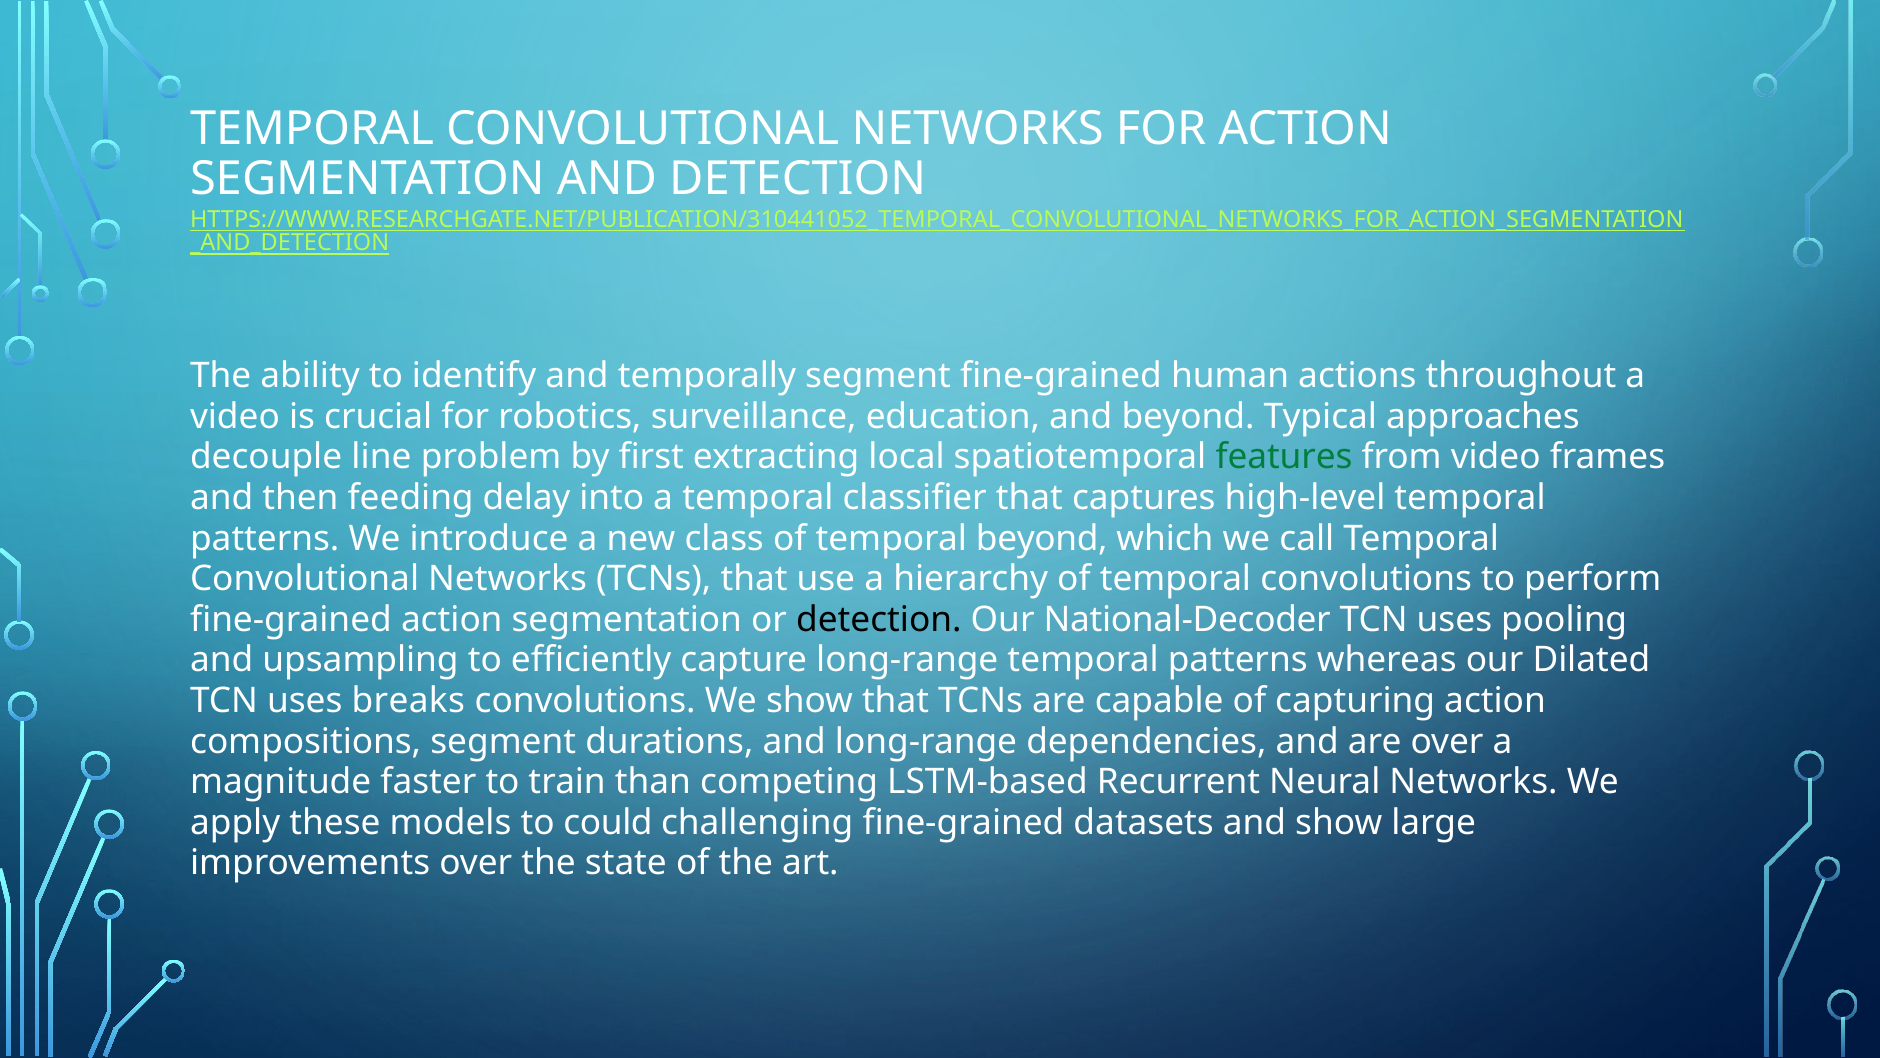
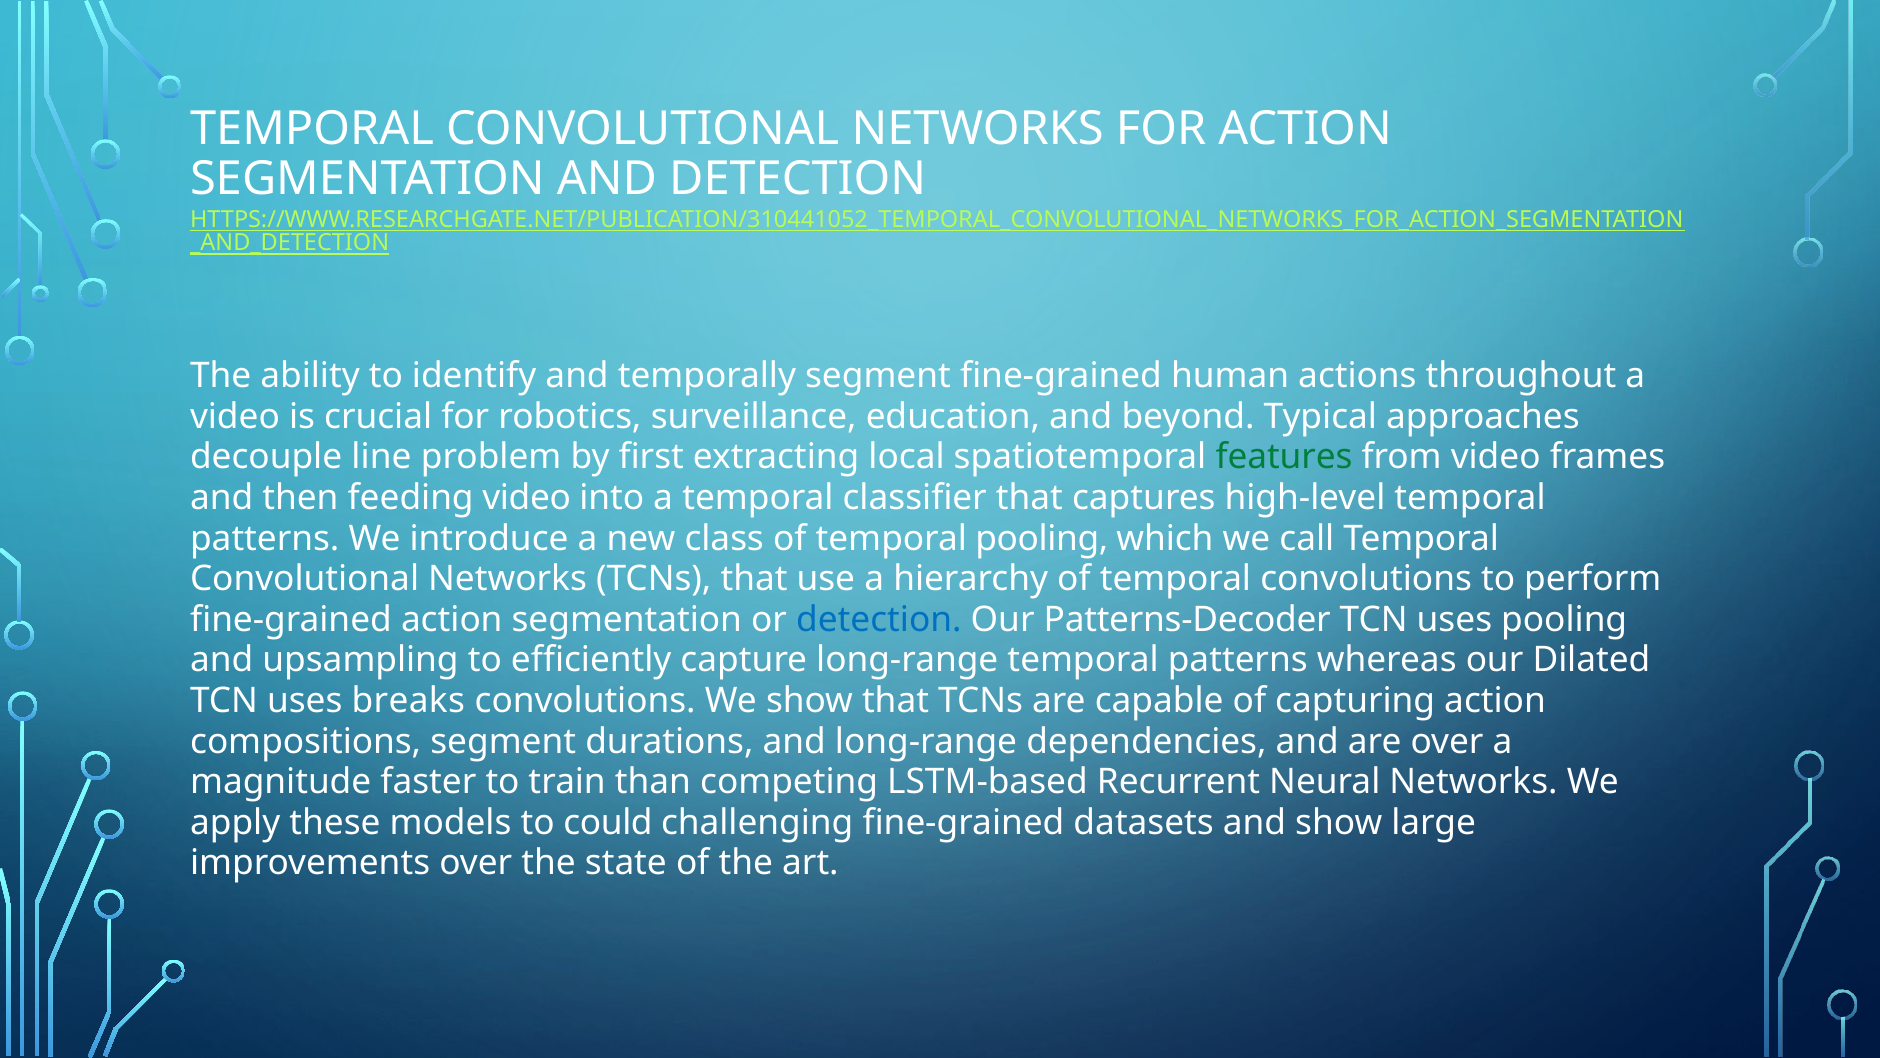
feeding delay: delay -> video (527, 498)
temporal beyond: beyond -> pooling (1042, 538)
detection colour: black -> blue (879, 619)
National-Decoder: National-Decoder -> Patterns-Decoder (1187, 619)
